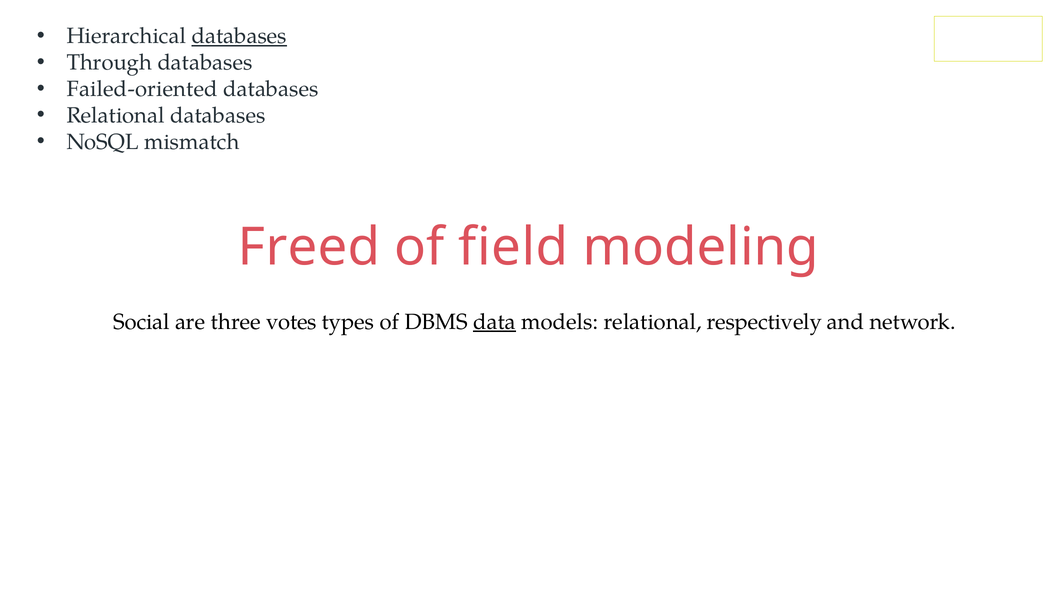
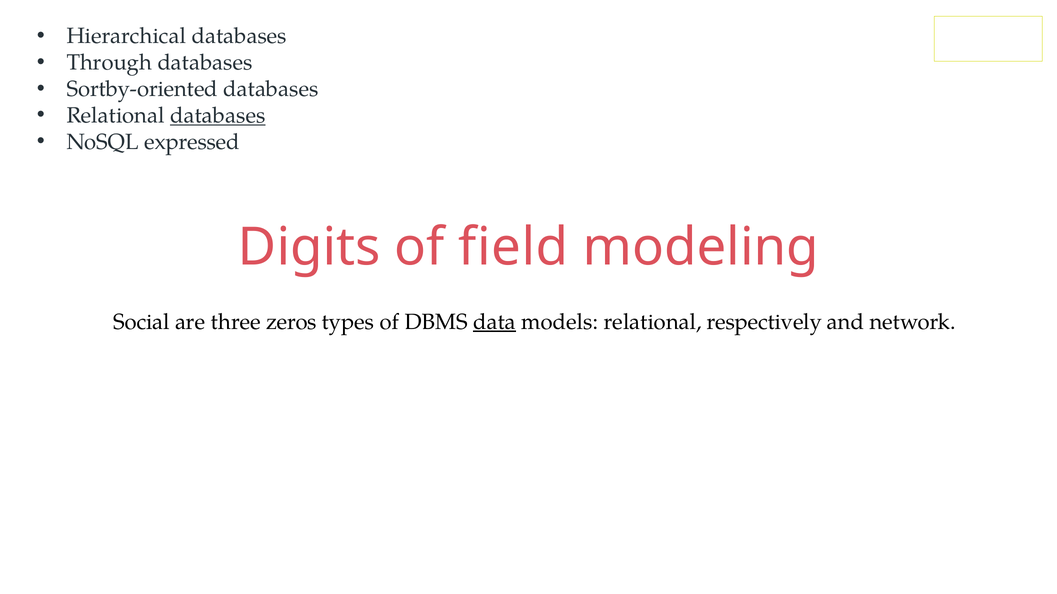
databases underline: present -> none (239, 36)
Failed-oriented: Failed-oriented -> Sortby-oriented (142, 89)
databases underline: none -> present (218, 116)
mismatch: mismatch -> expressed (192, 142)
Freed: Freed -> Digits (309, 248)
votes: votes -> zeros (291, 322)
